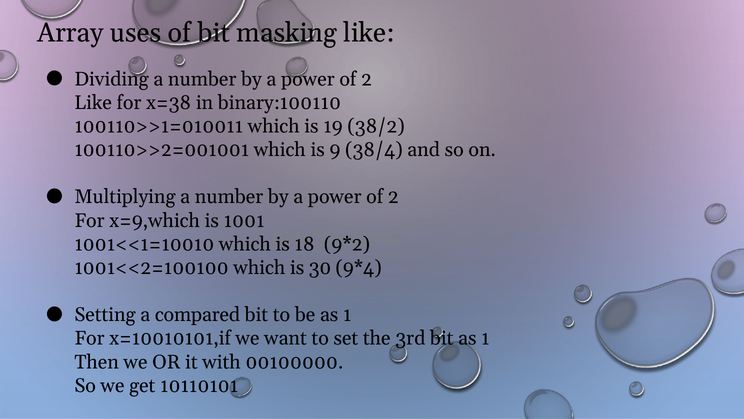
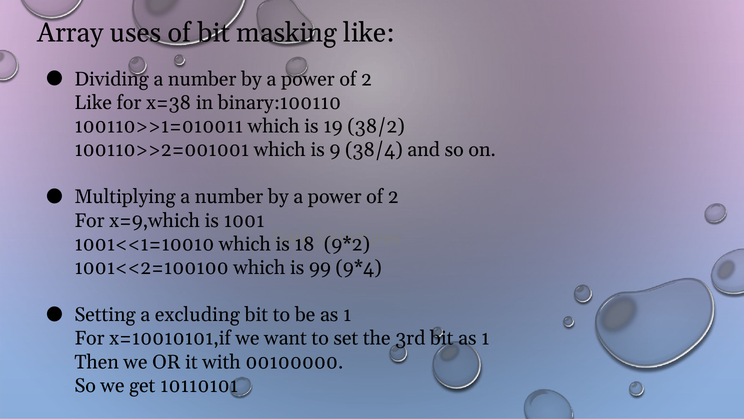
30: 30 -> 99 (320, 267)
compared: compared -> excluding (197, 315)
